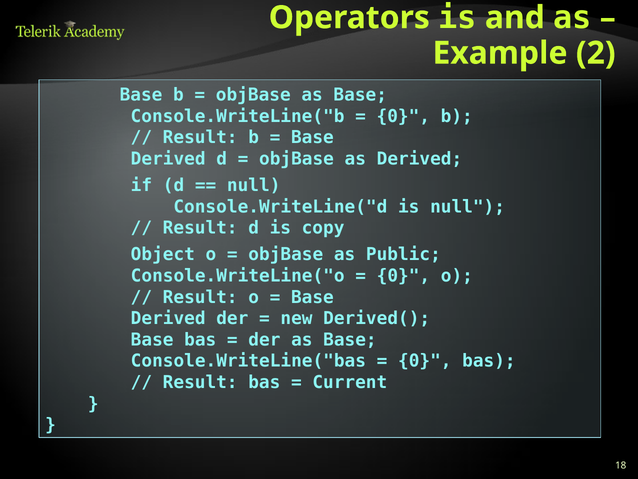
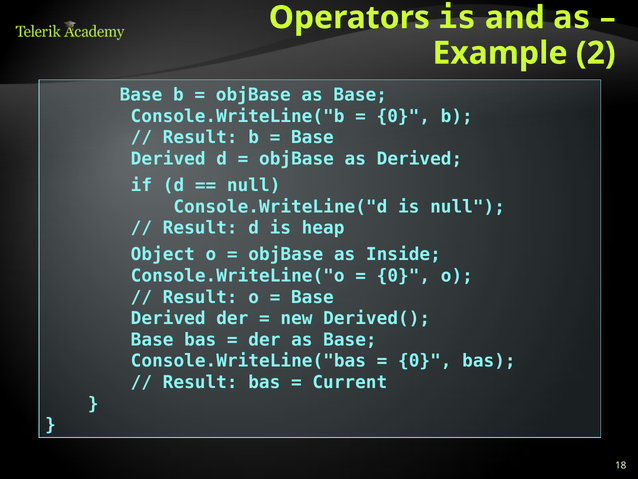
copy: copy -> heap (323, 228)
Public: Public -> Inside (403, 254)
